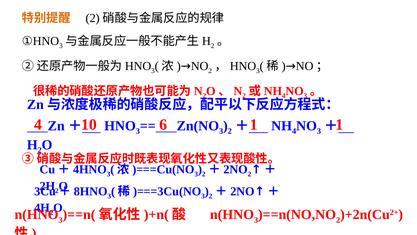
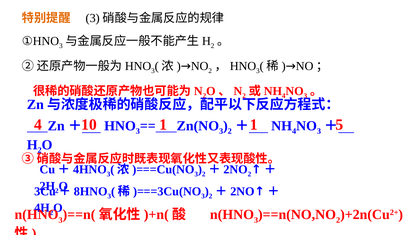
2: 2 -> 3 (93, 18)
4 6: 6 -> 1 (163, 124)
1 1: 1 -> 5 (339, 124)
